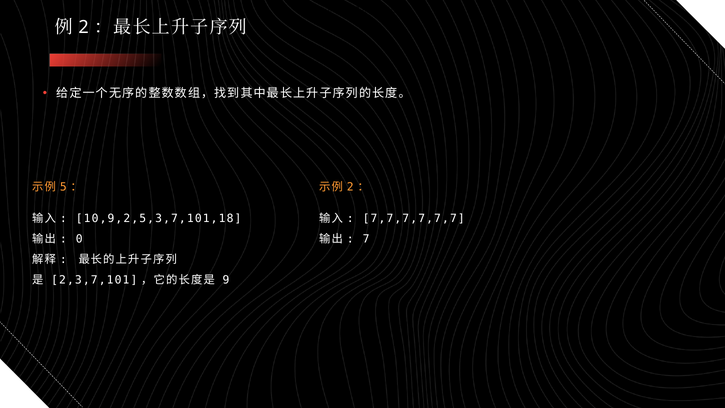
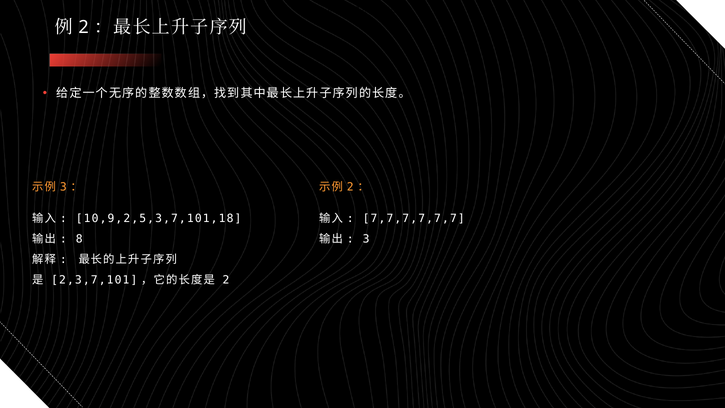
5: 5 -> 3 (63, 187)
0: 0 -> 8 (79, 239)
7: 7 -> 3 (366, 239)
9: 9 -> 2 (226, 280)
